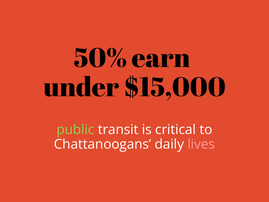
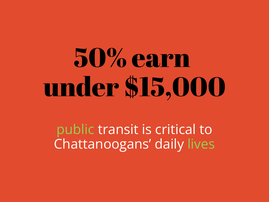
lives colour: pink -> light green (201, 144)
